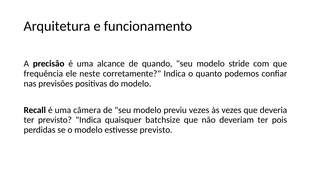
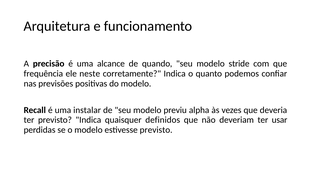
câmera: câmera -> instalar (87, 110)
previu vezes: vezes -> alpha (199, 110)
batchsize: batchsize -> definidos (163, 120)
pois: pois -> usar (280, 120)
